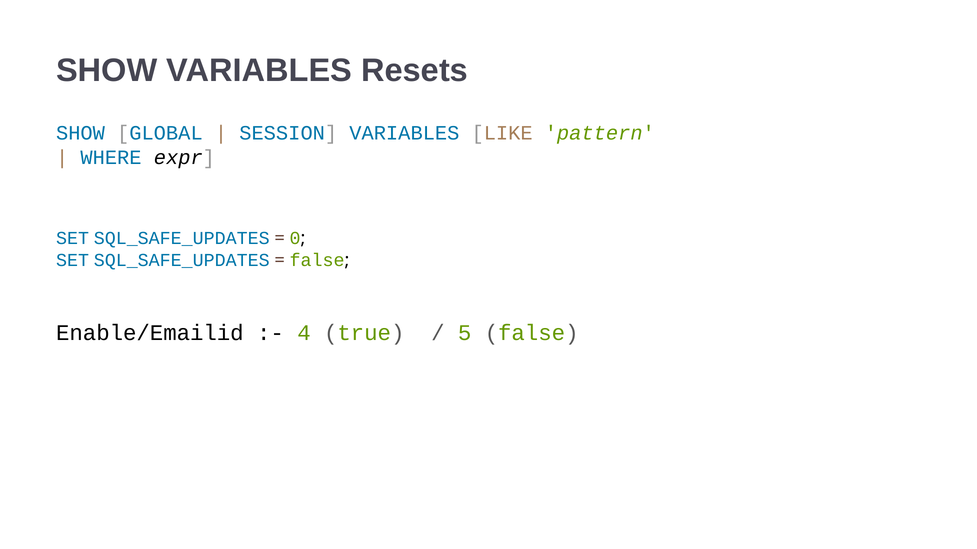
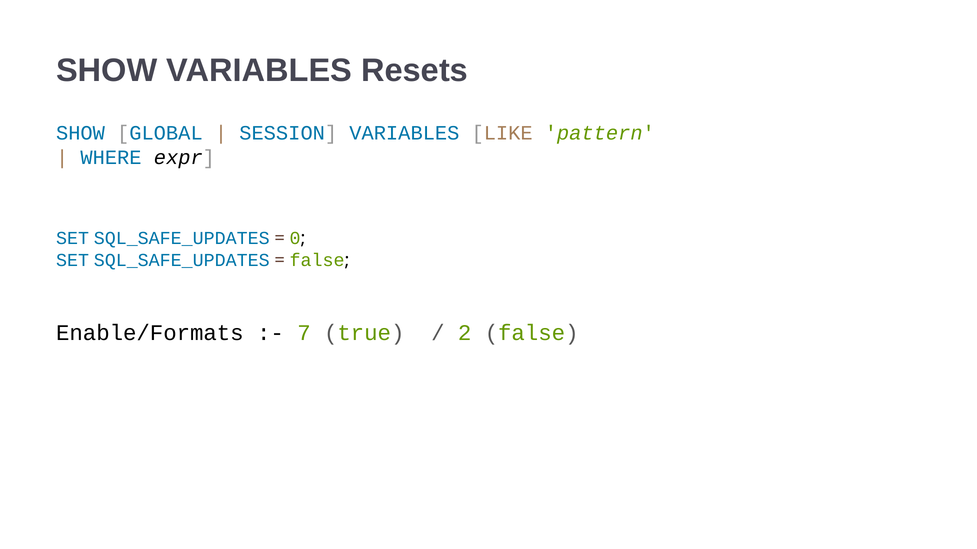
Enable/Emailid: Enable/Emailid -> Enable/Formats (150, 333)
4: 4 -> 7 (304, 333)
5: 5 -> 2 (465, 333)
